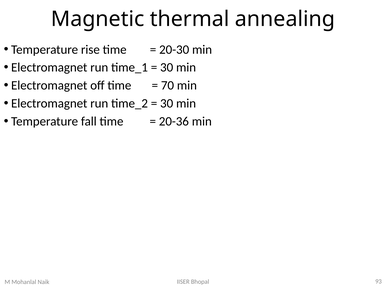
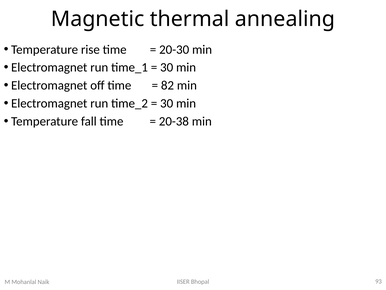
70: 70 -> 82 (167, 85)
20-36: 20-36 -> 20-38 (174, 121)
